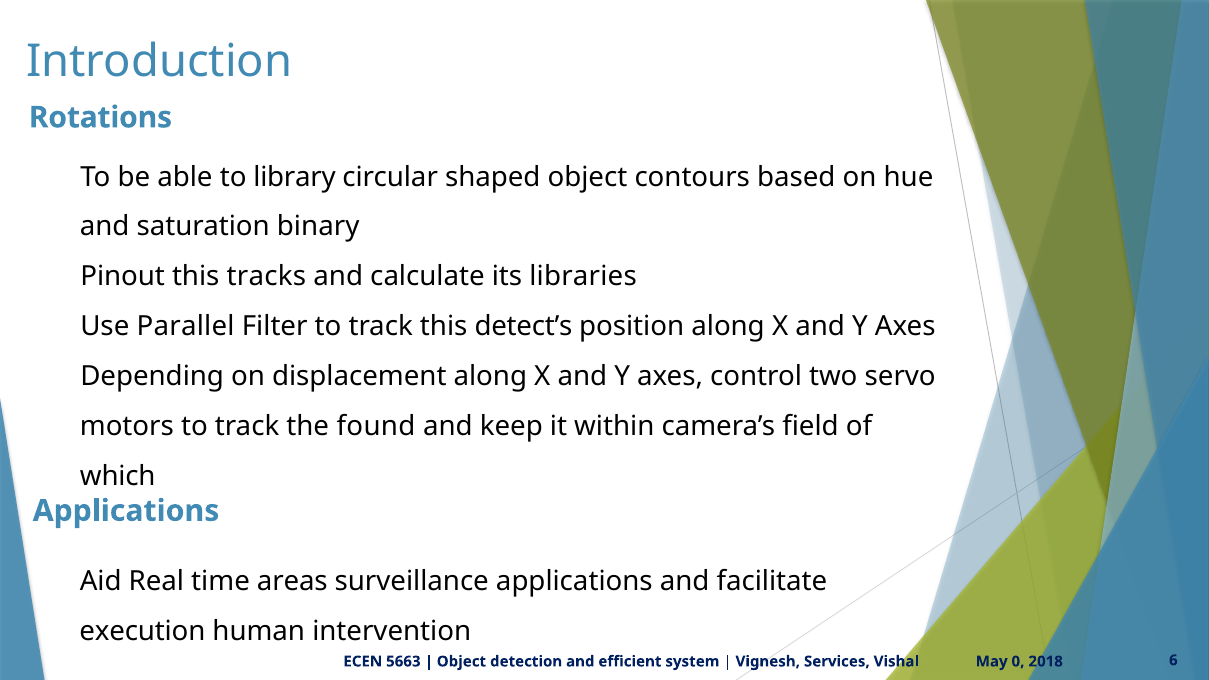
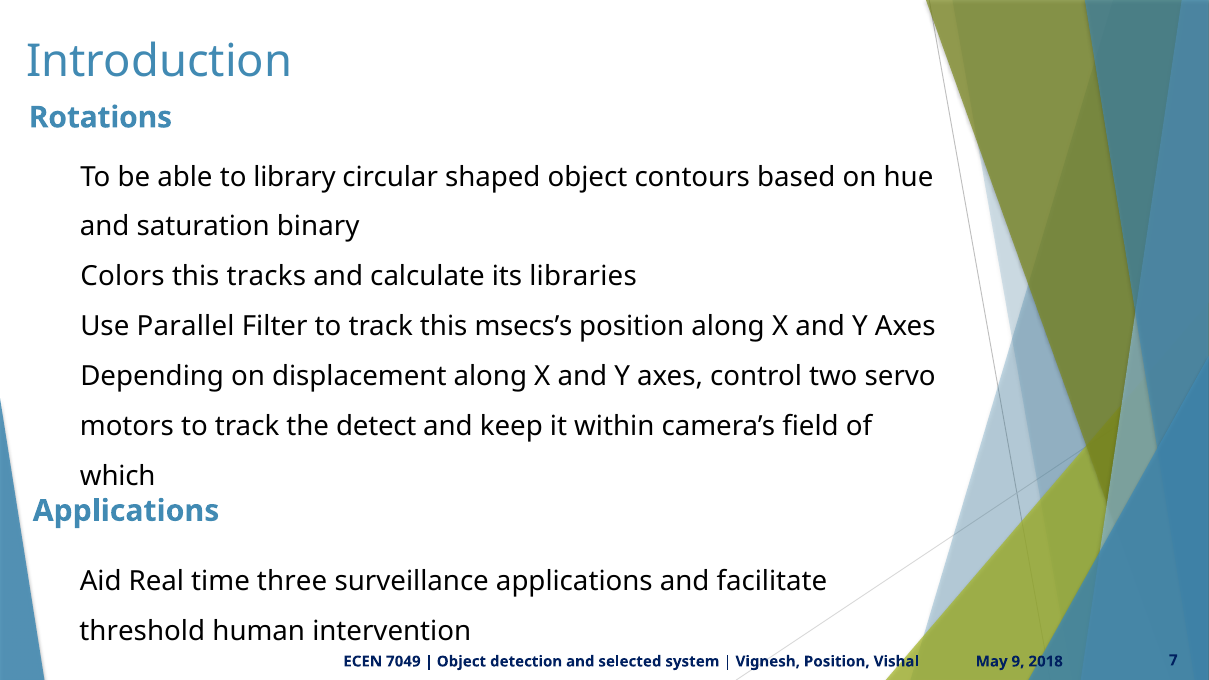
Pinout: Pinout -> Colors (122, 277)
detect’s: detect’s -> msecs’s (523, 327)
found: found -> detect (376, 426)
areas: areas -> three (292, 582)
execution: execution -> threshold (142, 632)
5663: 5663 -> 7049 (403, 662)
efficient: efficient -> selected (630, 662)
Vignesh Services: Services -> Position (837, 662)
0: 0 -> 9 (1018, 662)
6: 6 -> 7 (1173, 660)
